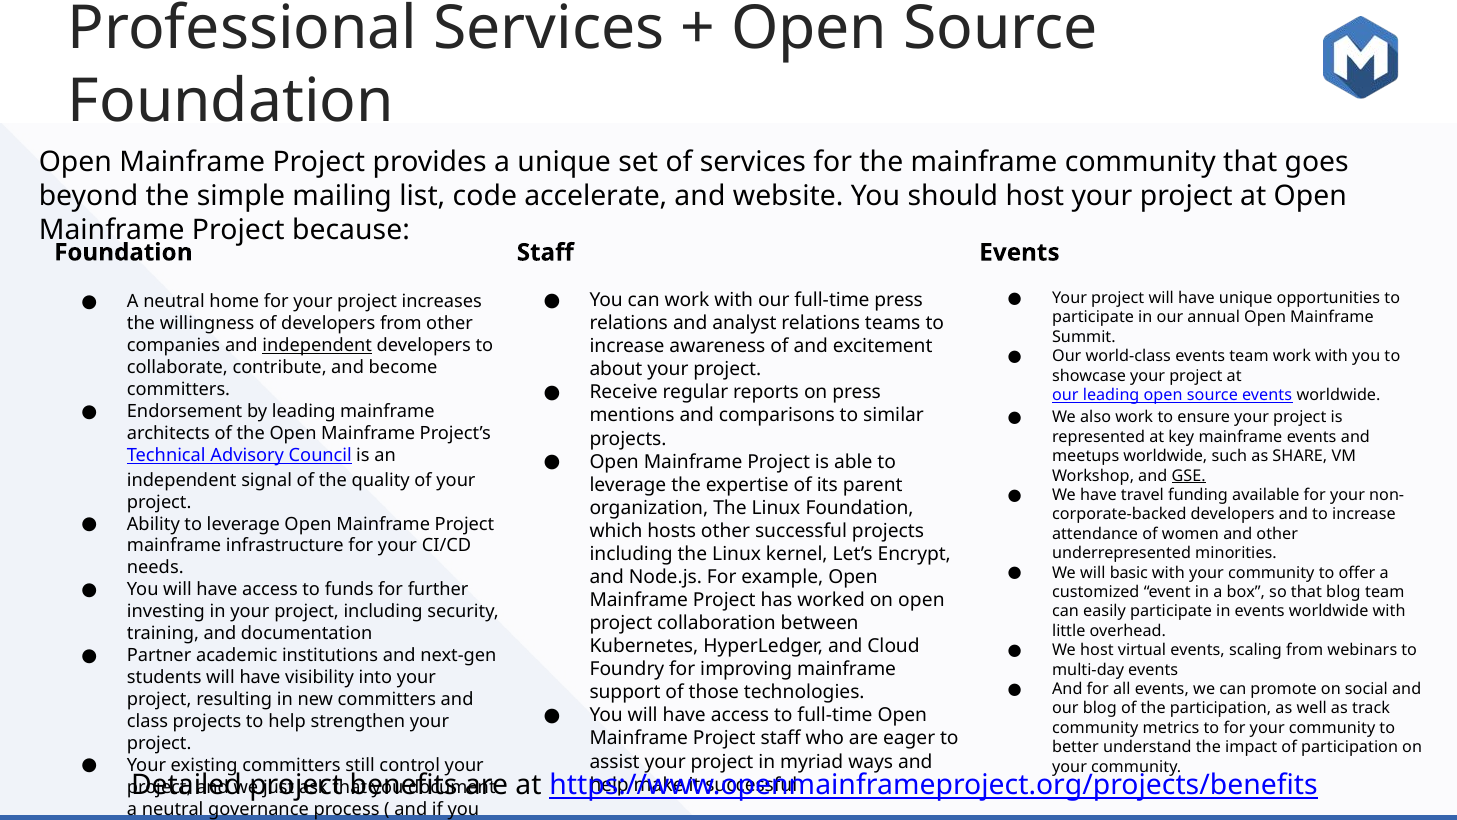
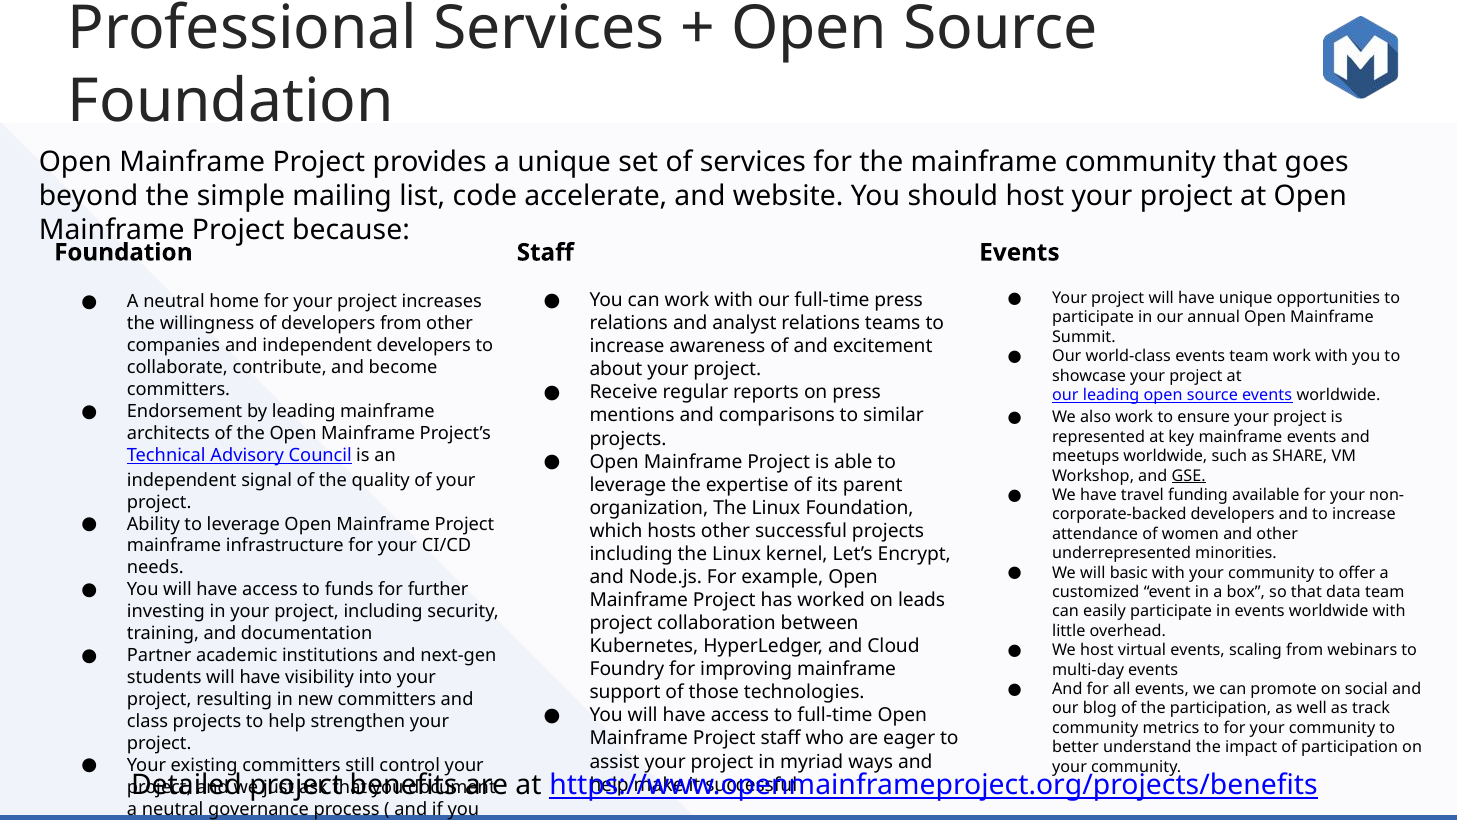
independent underline: present -> none (317, 346)
that blog: blog -> data (1343, 592)
on open: open -> leads (922, 600)
